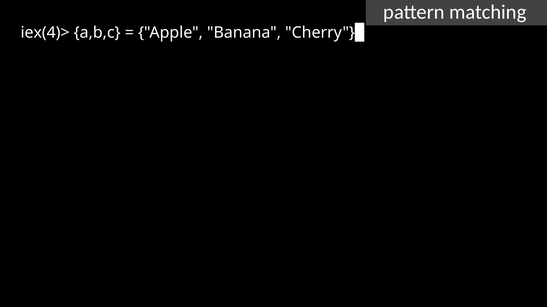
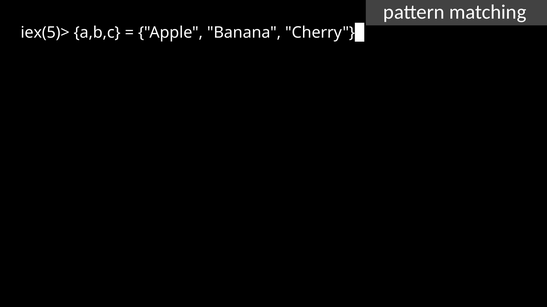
iex(4)>: iex(4)> -> iex(5)> (45, 33)
